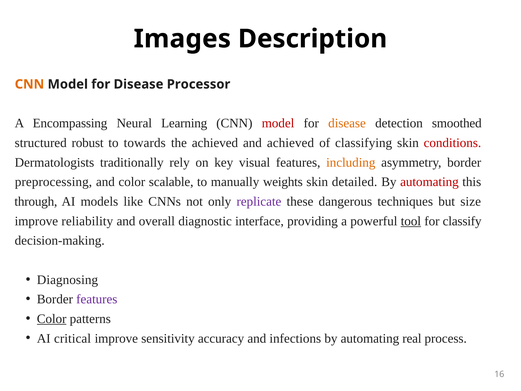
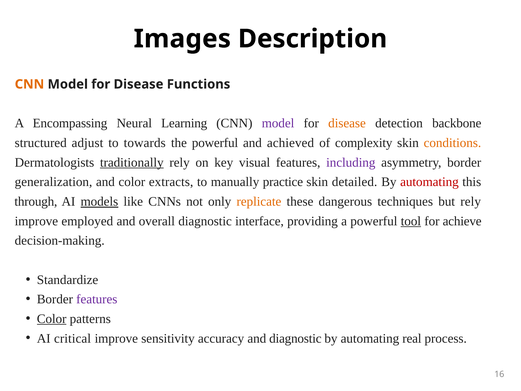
Processor: Processor -> Functions (199, 84)
model colour: red -> purple (278, 123)
smoothed: smoothed -> backbone (457, 123)
robust: robust -> adjust (87, 143)
the achieved: achieved -> powerful (215, 143)
classifying: classifying -> complexity (364, 143)
conditions colour: red -> orange (452, 143)
traditionally underline: none -> present (132, 162)
including colour: orange -> purple (351, 162)
preprocessing: preprocessing -> generalization (54, 182)
scalable: scalable -> extracts (171, 182)
weights: weights -> practice (283, 182)
models underline: none -> present (99, 201)
replicate colour: purple -> orange (259, 201)
but size: size -> rely (471, 201)
reliability: reliability -> employed (87, 221)
classify: classify -> achieve (462, 221)
Diagnosing: Diagnosing -> Standardize (68, 280)
and infections: infections -> diagnostic (295, 338)
